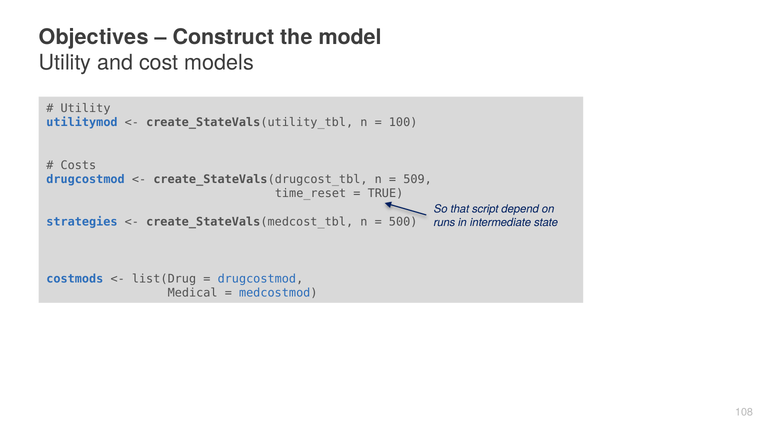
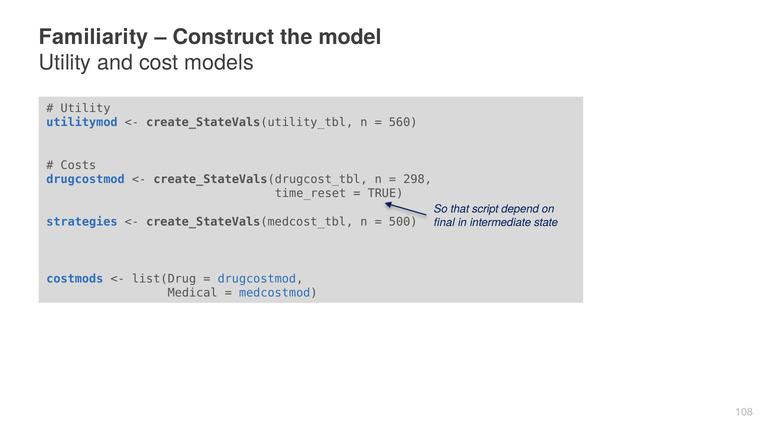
Objectives: Objectives -> Familiarity (94, 37)
100: 100 -> 560 (403, 123)
509: 509 -> 298 (418, 179)
runs: runs -> final (444, 223)
